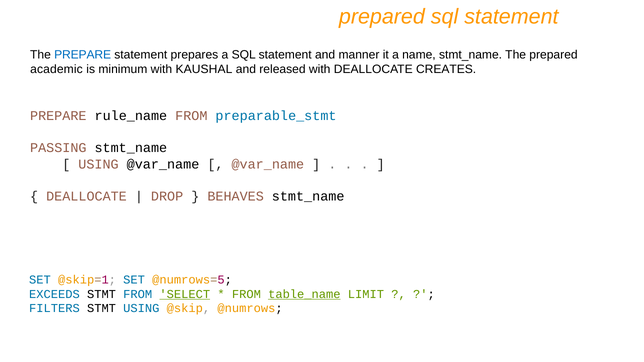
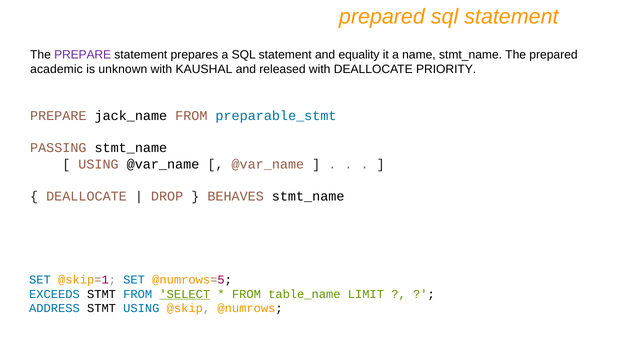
PREPARE colour: blue -> purple (83, 55)
manner: manner -> equality (359, 55)
minimum: minimum -> unknown (123, 69)
CREATES: CREATES -> PRIORITY (446, 69)
rule_name: rule_name -> jack_name (131, 116)
table_name underline: present -> none (304, 294)
FILTERS: FILTERS -> ADDRESS (54, 309)
